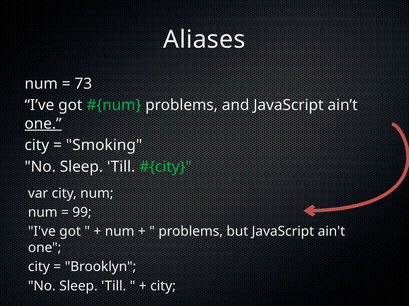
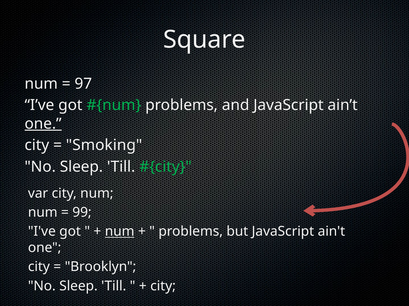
Aliases: Aliases -> Square (204, 40)
73: 73 -> 97 (83, 84)
num underline: none -> present (120, 232)
